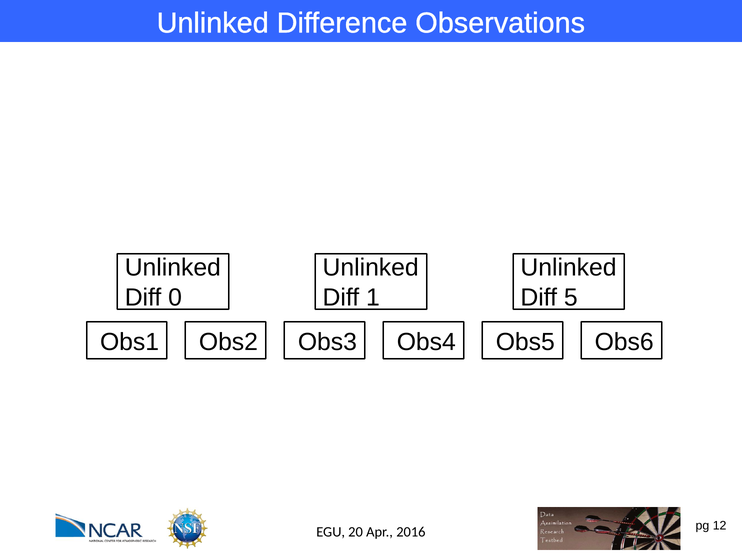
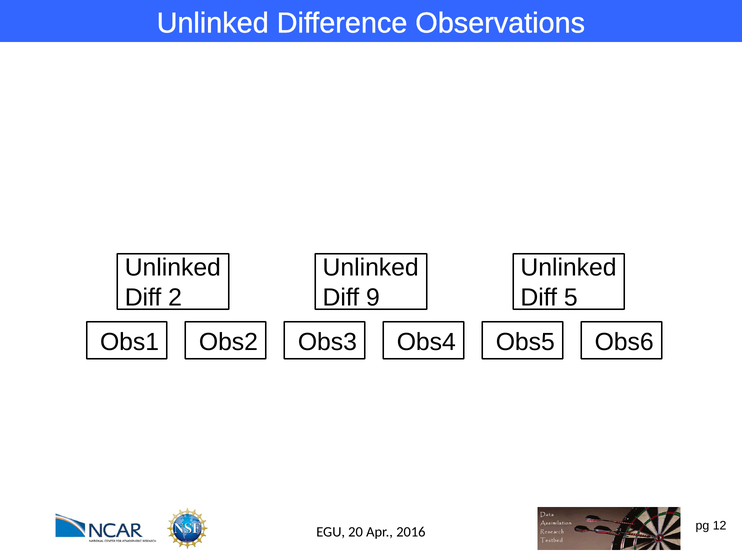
0: 0 -> 2 (175, 297)
1: 1 -> 9 (373, 297)
